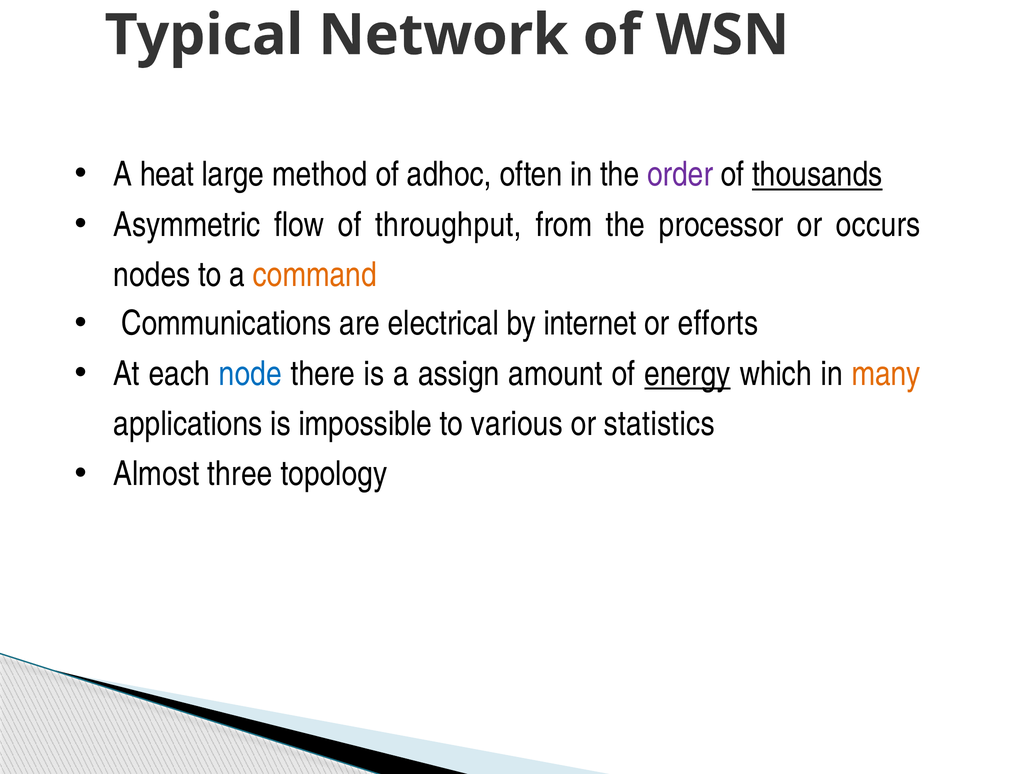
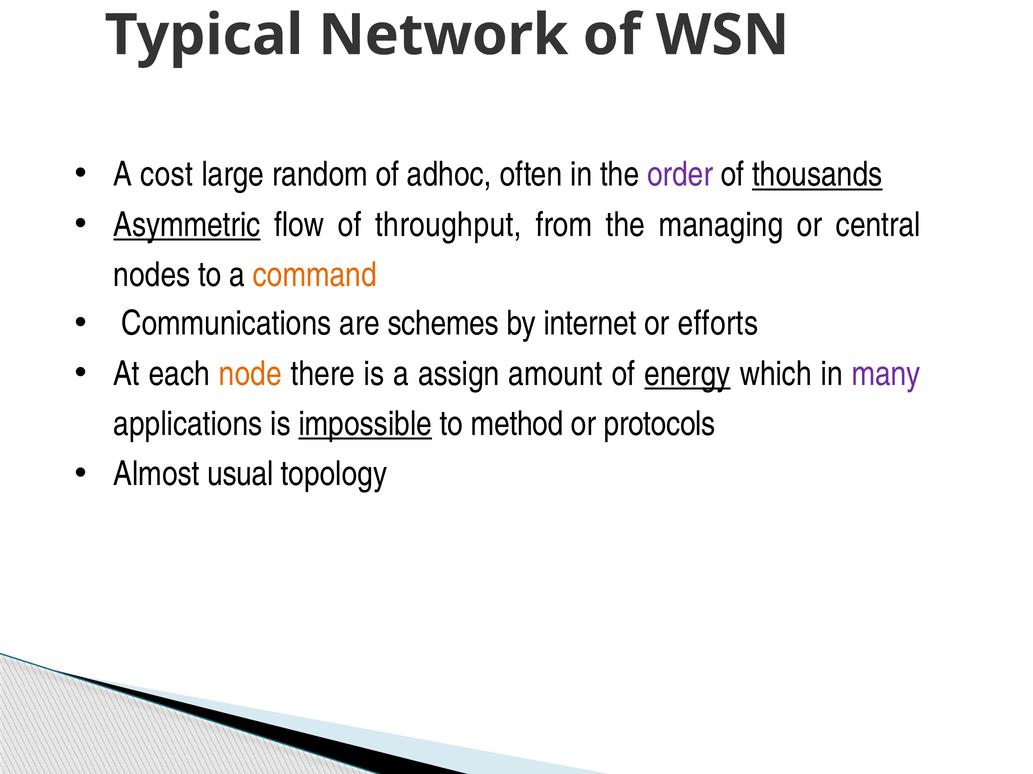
heat: heat -> cost (167, 175)
method: method -> random (320, 175)
Asymmetric underline: none -> present (187, 225)
processor: processor -> managing (721, 225)
occurs: occurs -> central (878, 225)
electrical: electrical -> schemes (443, 324)
node colour: blue -> orange (250, 374)
many colour: orange -> purple (886, 374)
impossible underline: none -> present (365, 424)
various: various -> method (517, 424)
statistics: statistics -> protocols (660, 424)
three: three -> usual (240, 475)
